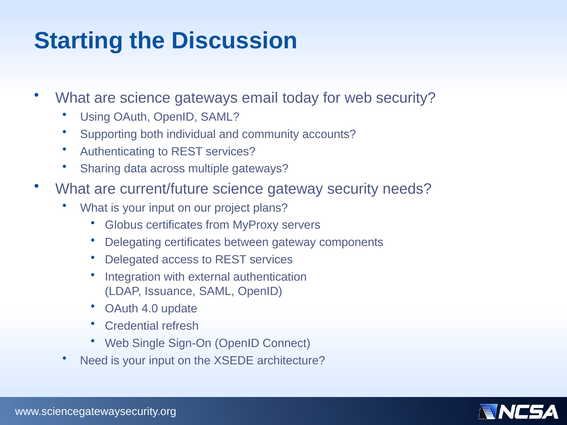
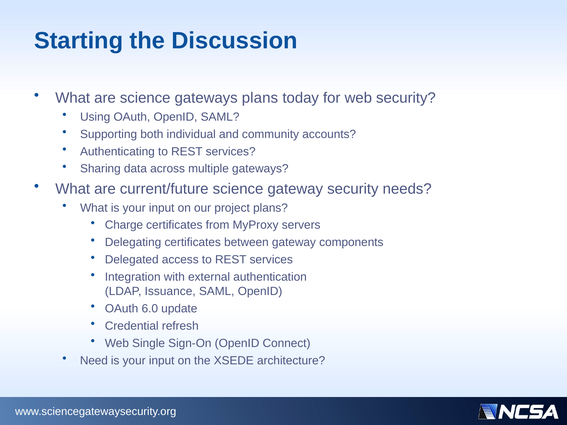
gateways email: email -> plans (260, 98)
Globus: Globus -> Charge (124, 225)
4.0: 4.0 -> 6.0 (150, 309)
